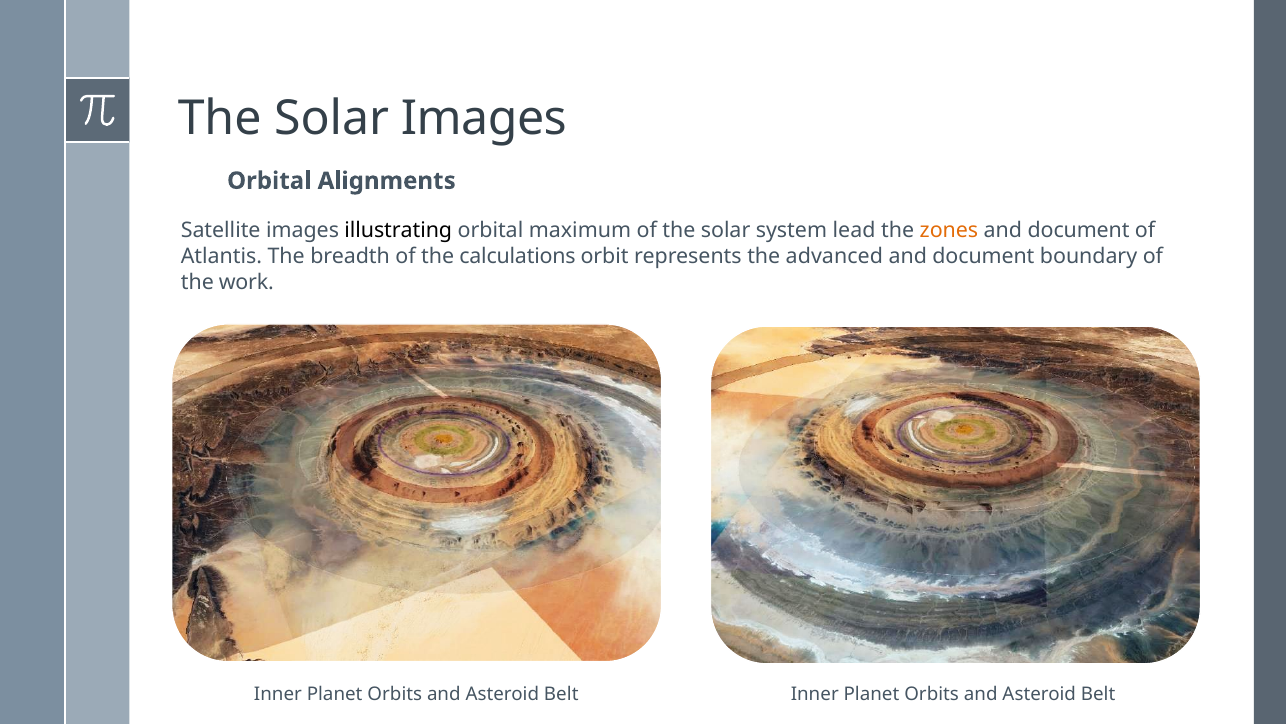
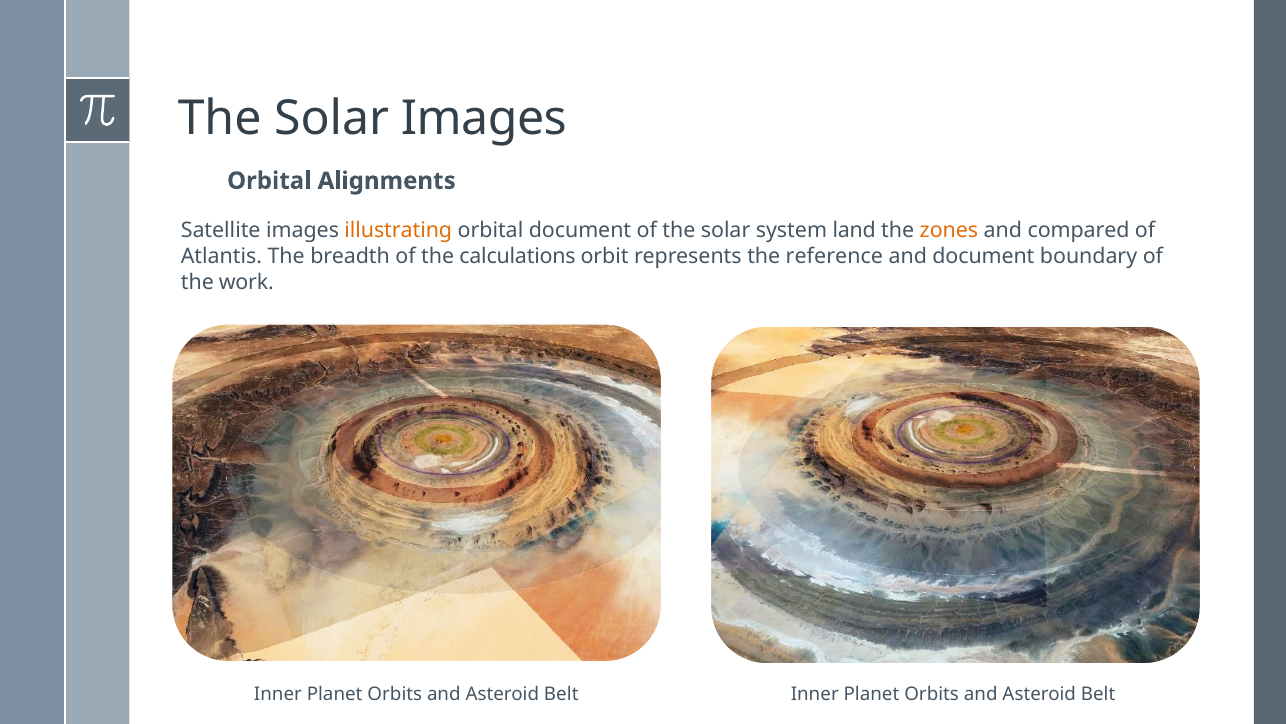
illustrating colour: black -> orange (398, 231)
orbital maximum: maximum -> document (580, 231)
lead: lead -> land (854, 231)
document: document -> compared (1079, 231)
advanced: advanced -> reference (834, 256)
